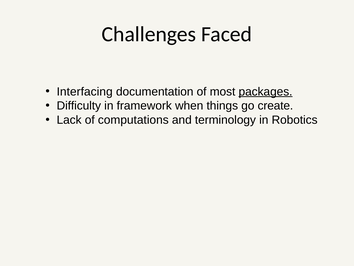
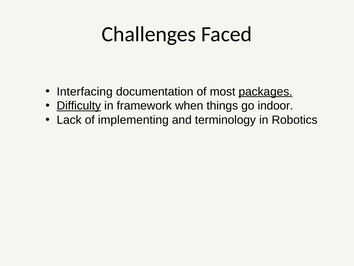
Difficulty underline: none -> present (79, 106)
create: create -> indoor (275, 106)
computations: computations -> implementing (133, 120)
